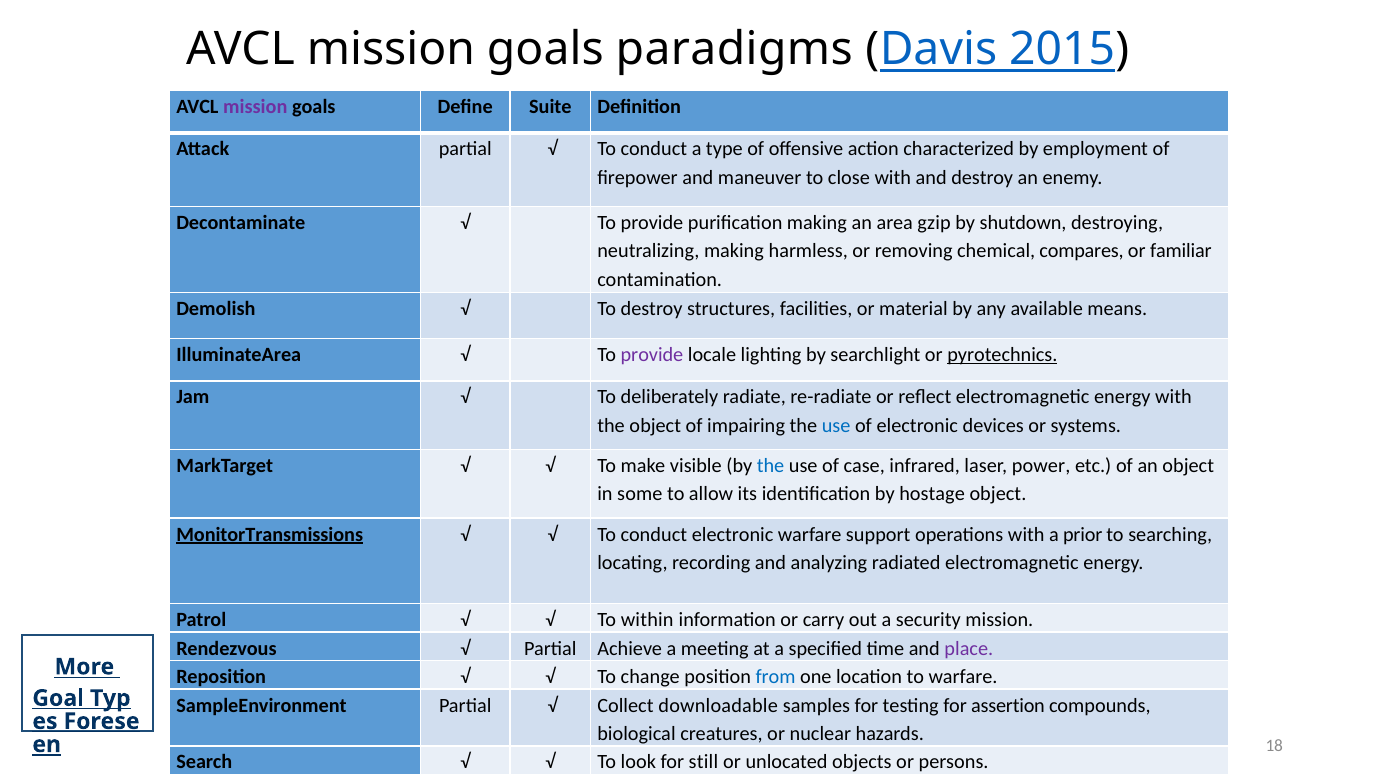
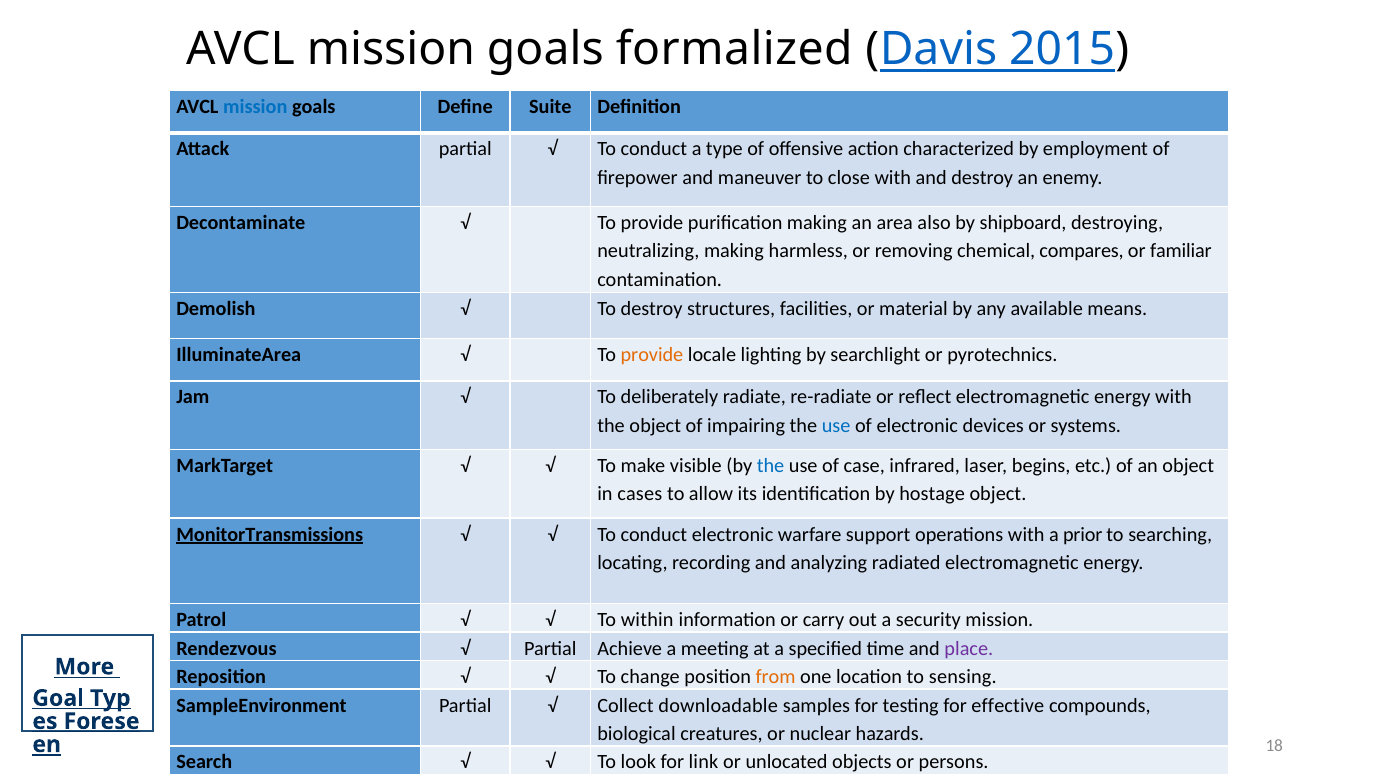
paradigms: paradigms -> formalized (734, 49)
mission colour: purple -> blue (255, 107)
gzip: gzip -> also (934, 223)
shutdown: shutdown -> shipboard (1023, 223)
provide colour: purple -> orange (652, 355)
pyrotechnics underline: present -> none (1002, 355)
power: power -> begins (1041, 466)
some: some -> cases (640, 494)
from colour: blue -> orange (776, 677)
to warfare: warfare -> sensing (963, 677)
assertion: assertion -> effective (1008, 706)
still: still -> link (703, 763)
